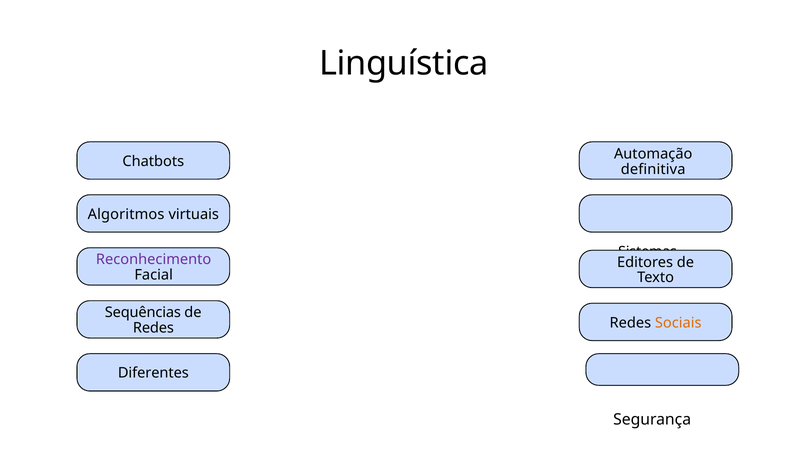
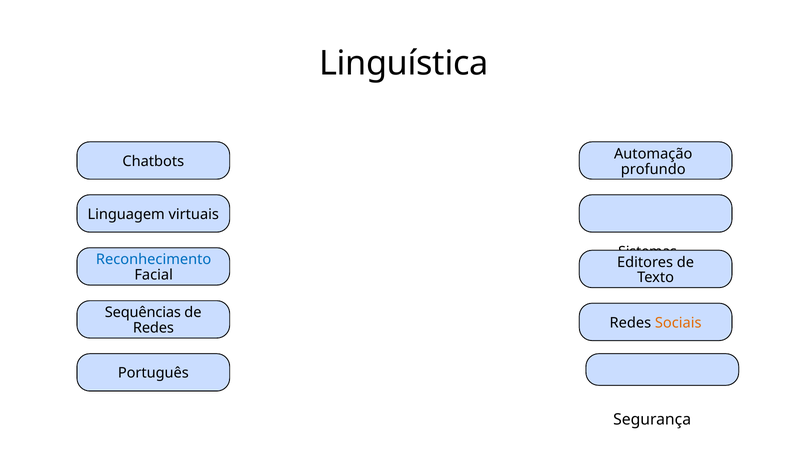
definitiva: definitiva -> profundo (653, 169)
Algoritmos: Algoritmos -> Linguagem (126, 214)
Reconhecimento colour: purple -> blue (154, 260)
Diferentes: Diferentes -> Português (153, 373)
